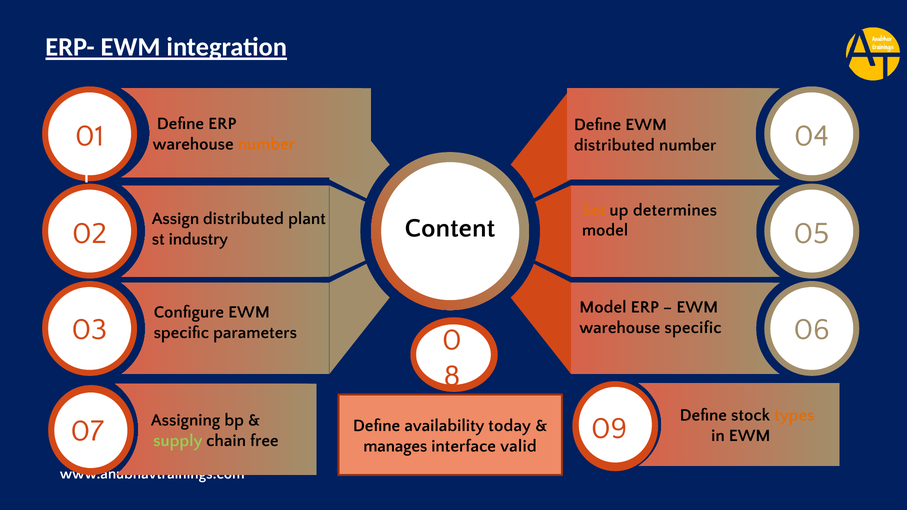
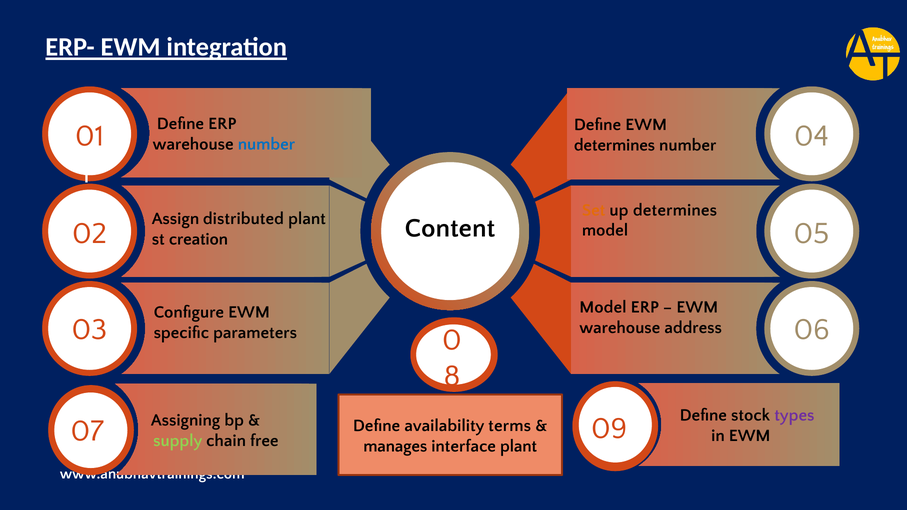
number colour: orange -> blue (266, 144)
distributed: distributed -> determines (614, 145)
industry: industry -> creation (198, 239)
warehouse specific: specific -> address (693, 328)
types colour: orange -> purple (794, 416)
today: today -> terms (510, 426)
interface valid: valid -> plant (519, 447)
